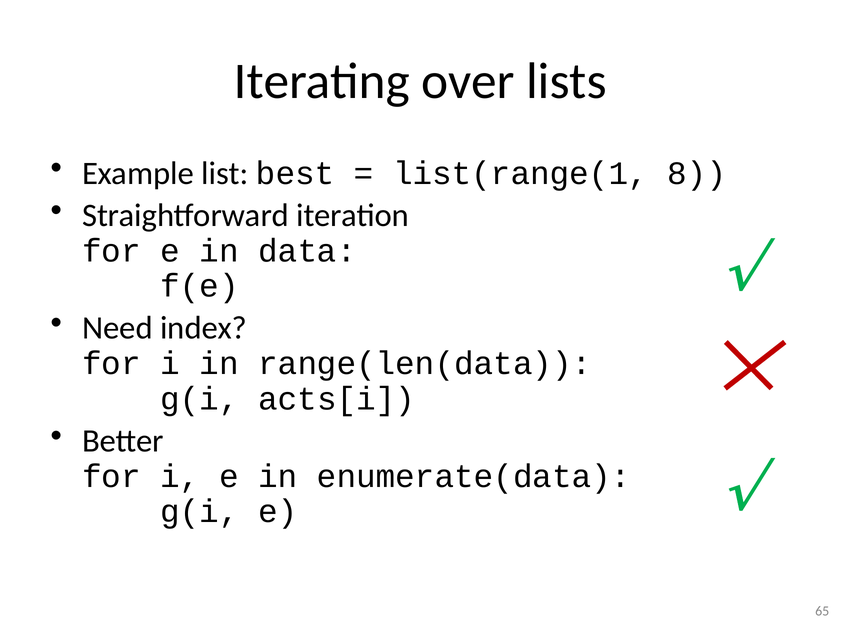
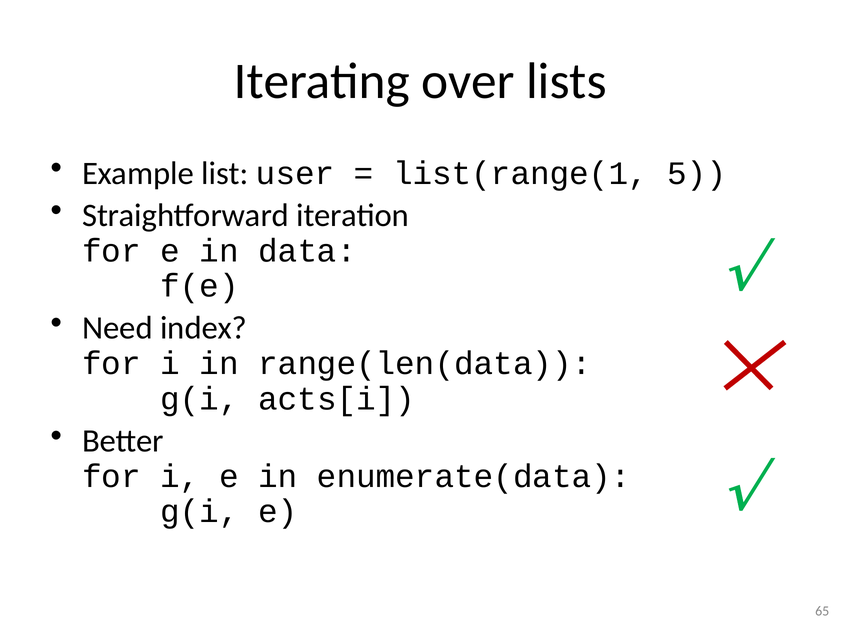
best: best -> user (295, 173)
8: 8 -> 5 (697, 173)
